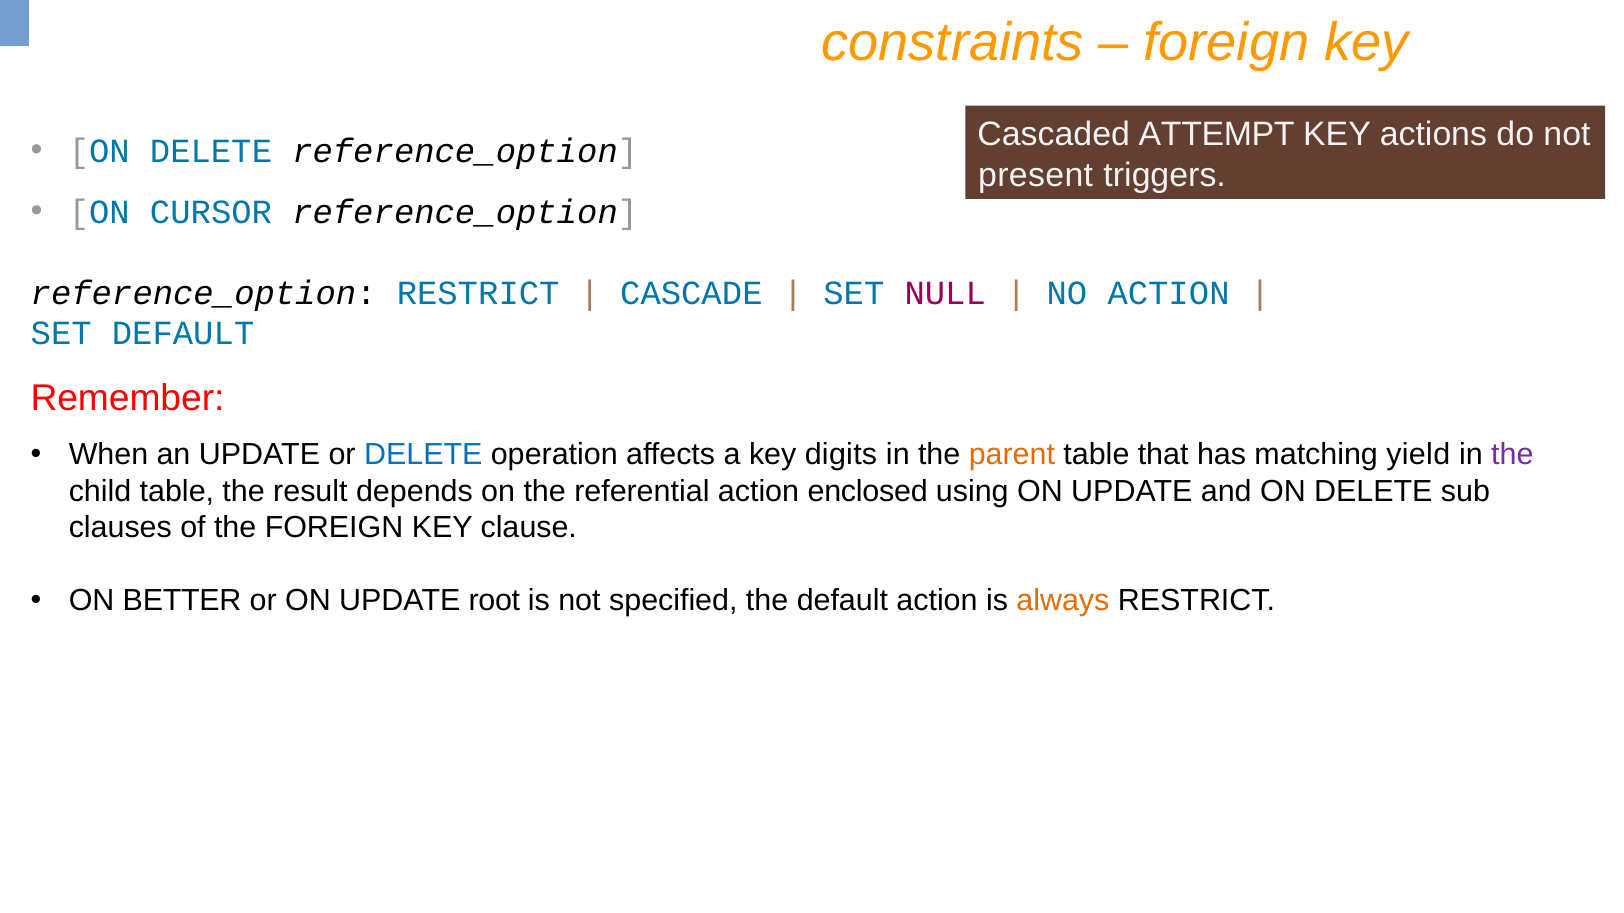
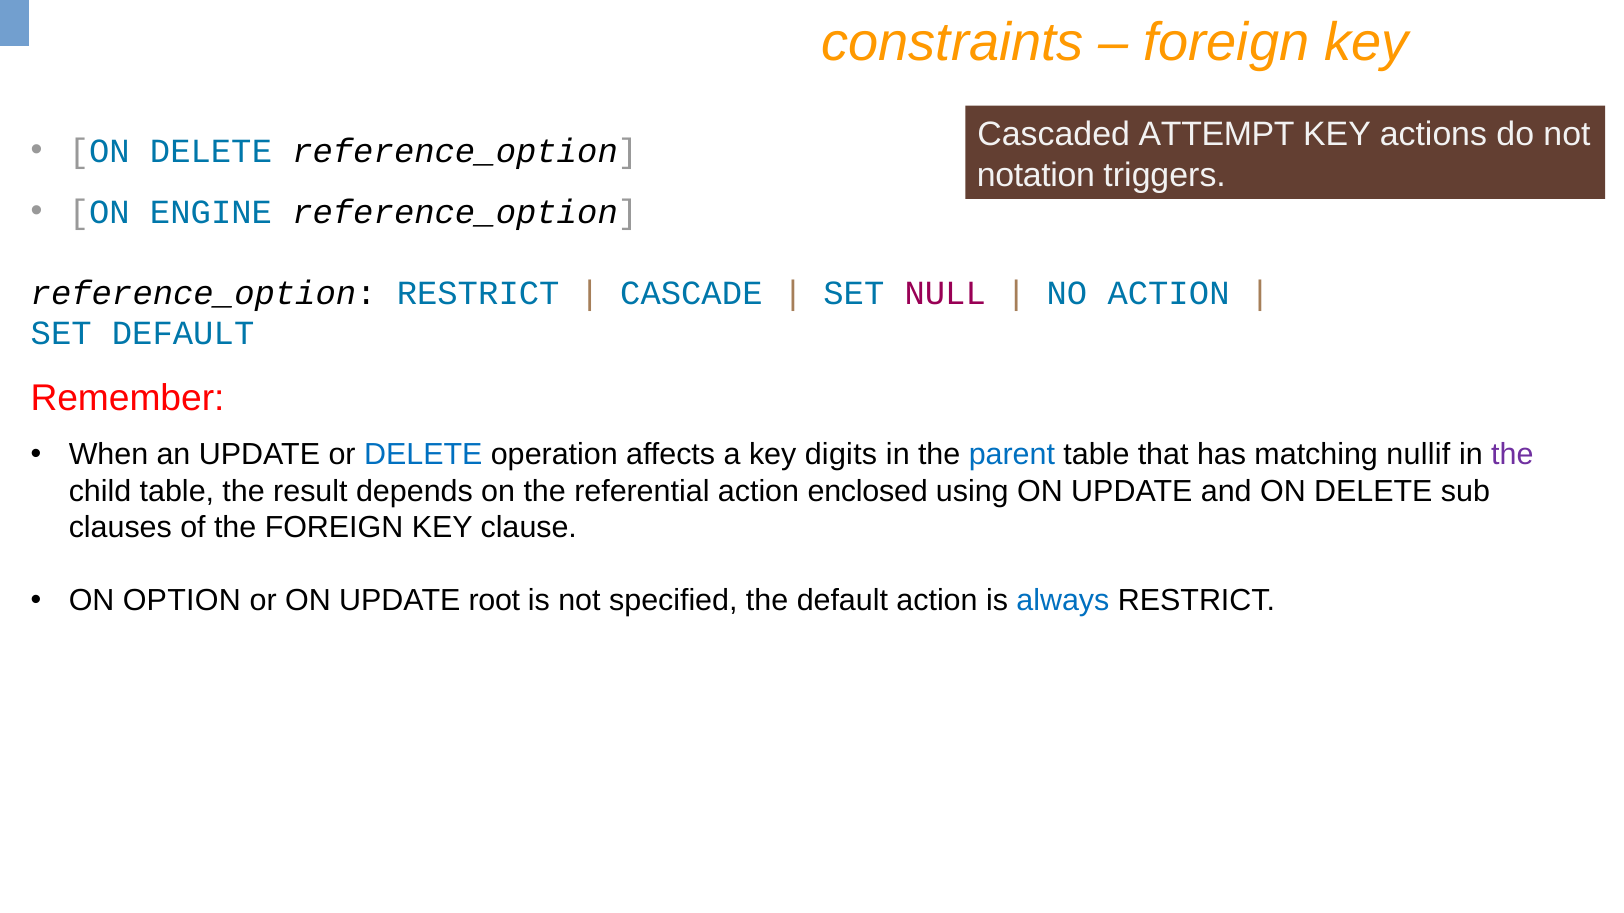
present: present -> notation (1036, 175)
CURSOR: CURSOR -> ENGINE (211, 212)
parent colour: orange -> blue (1012, 455)
yield: yield -> nullif (1418, 455)
BETTER: BETTER -> OPTION (182, 601)
always colour: orange -> blue (1063, 601)
